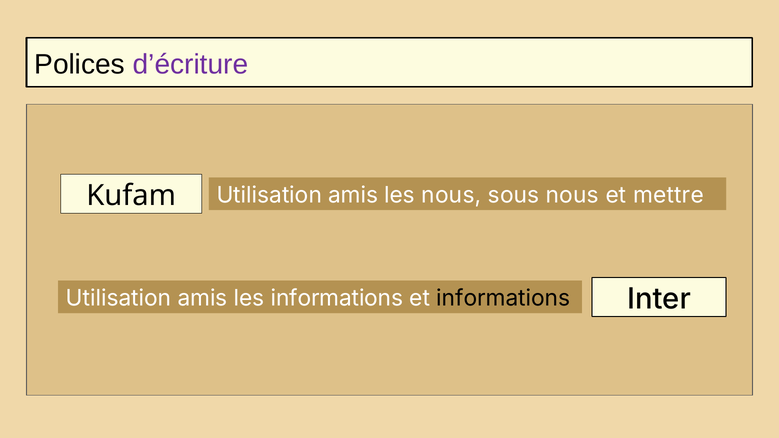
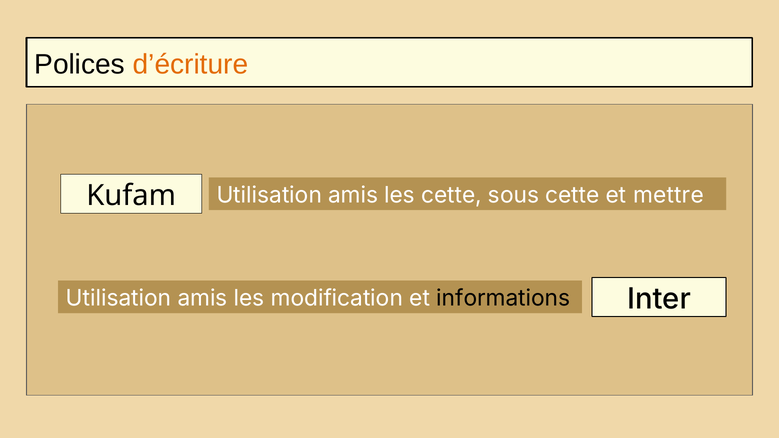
d’écriture colour: purple -> orange (191, 65)
les nous: nous -> cette (452, 195)
sous nous: nous -> cette (572, 195)
les informations: informations -> modification (337, 299)
